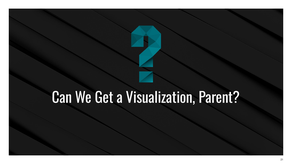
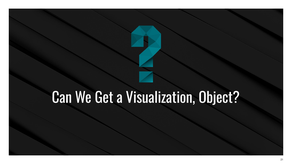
Parent: Parent -> Object (219, 98)
